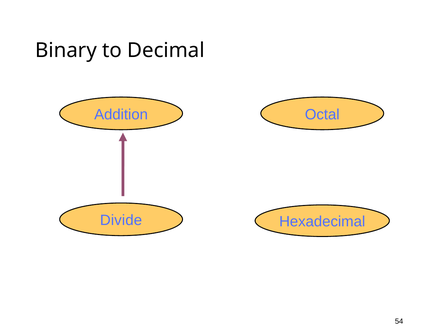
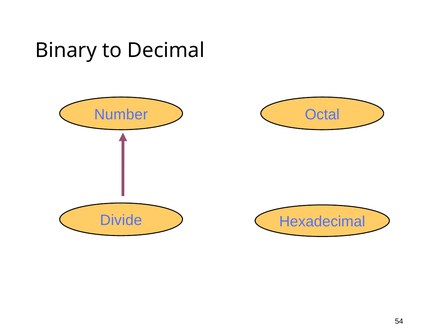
Addition: Addition -> Number (121, 114)
